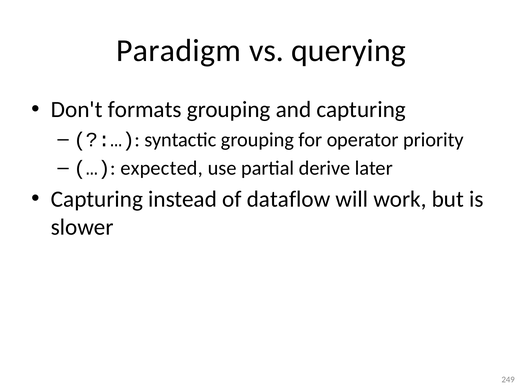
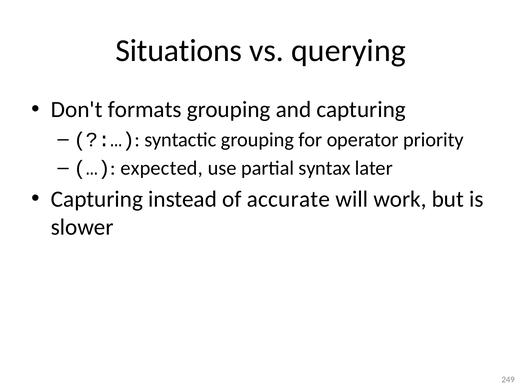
Paradigm: Paradigm -> Situations (179, 51)
derive: derive -> syntax (325, 168)
dataflow: dataflow -> accurate (288, 199)
